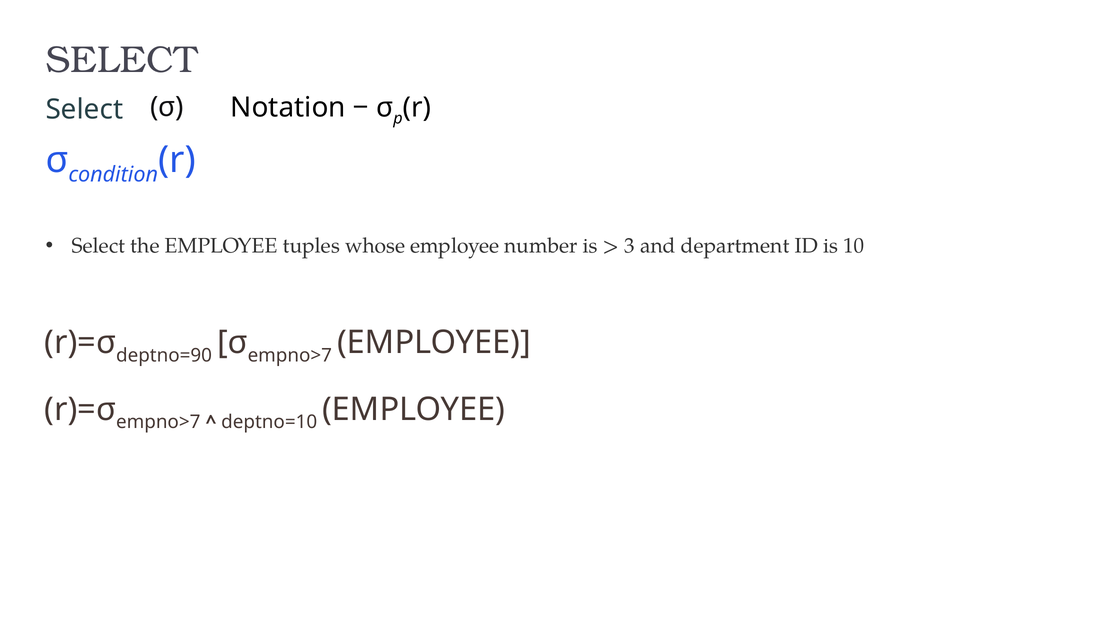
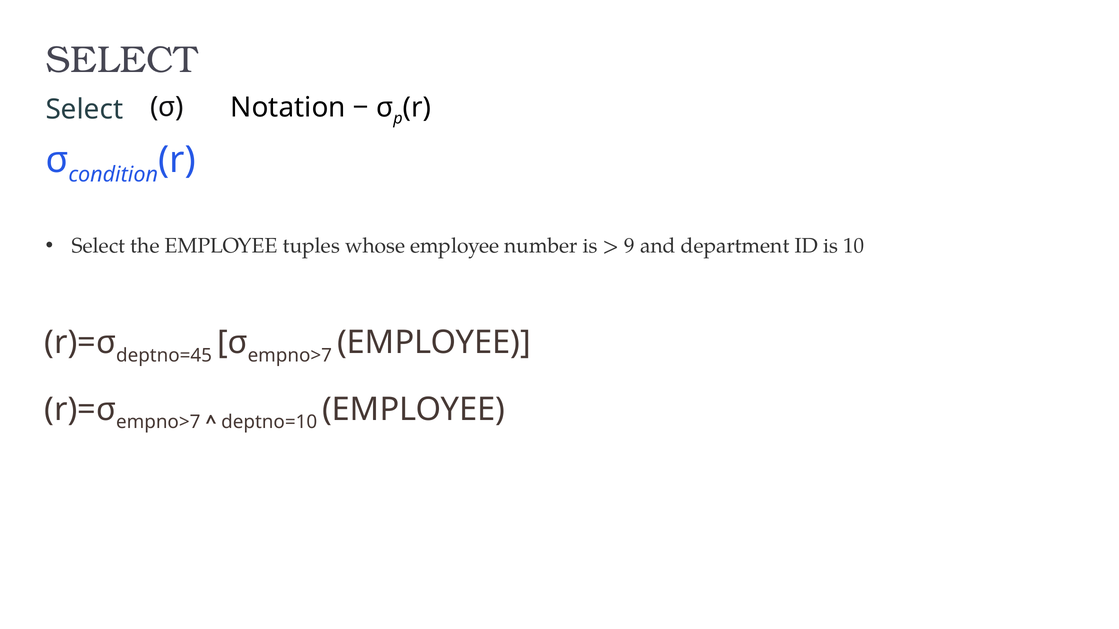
3: 3 -> 9 (629, 246)
deptno=90: deptno=90 -> deptno=45 (164, 356)
